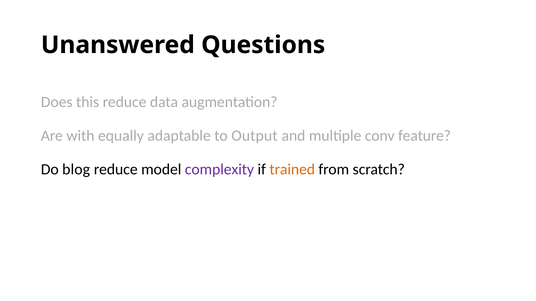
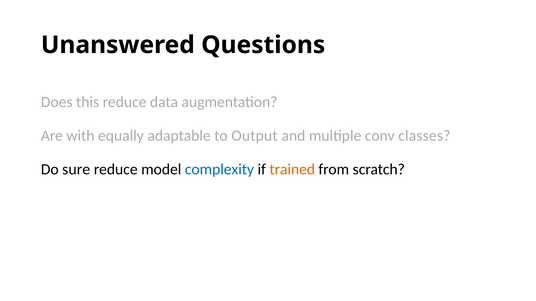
feature: feature -> classes (424, 136)
blog: blog -> sure (76, 170)
complexity colour: purple -> blue (219, 170)
